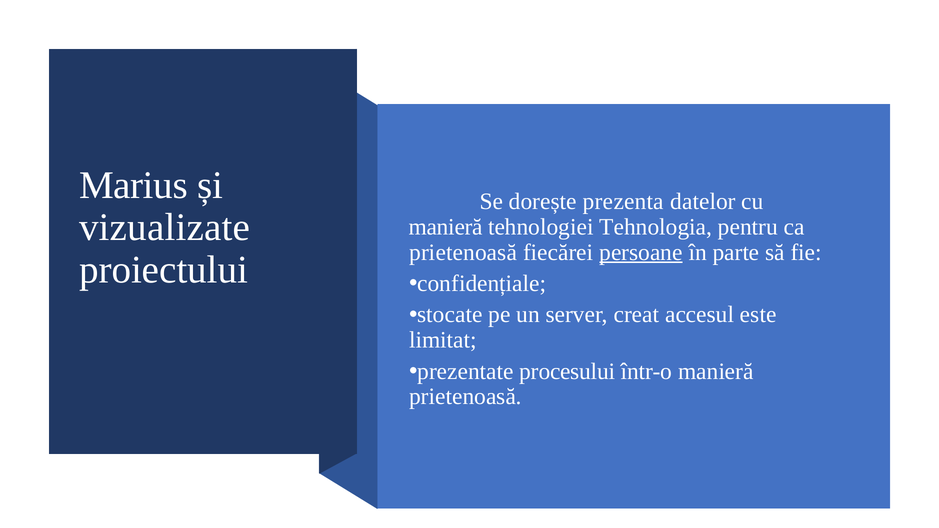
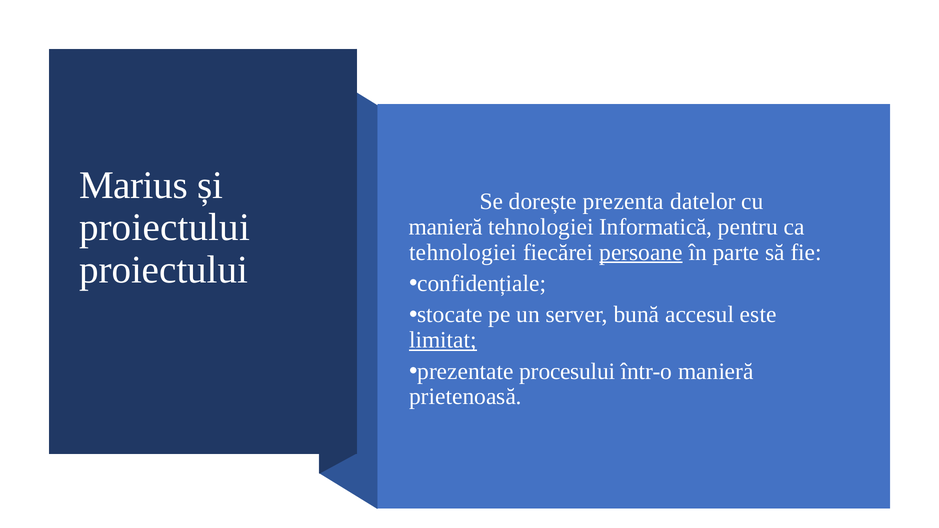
vizualizate: vizualizate -> proiectului (165, 228)
Tehnologia: Tehnologia -> Informatică (656, 227)
prietenoasă: prietenoasă -> tehnologiei (463, 252)
creat: creat -> bună (637, 315)
limitat underline: none -> present (443, 340)
